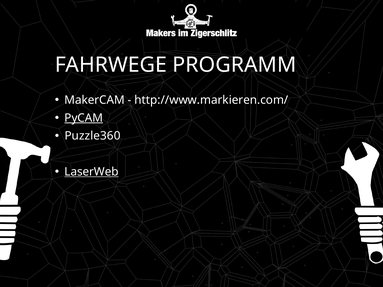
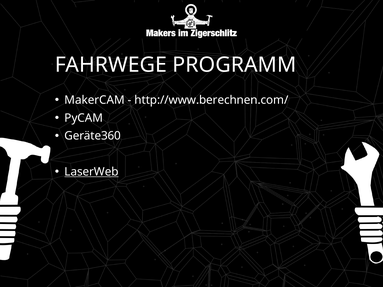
http://www.markieren.com/: http://www.markieren.com/ -> http://www.berechnen.com/ (211, 100)
PyCAM underline: present -> none (84, 118)
Puzzle360: Puzzle360 -> Geräte360 (93, 136)
